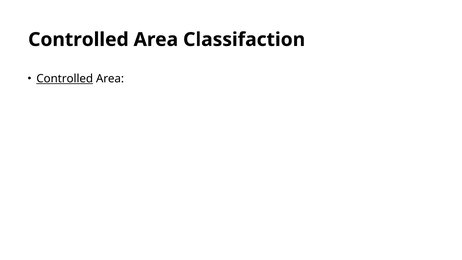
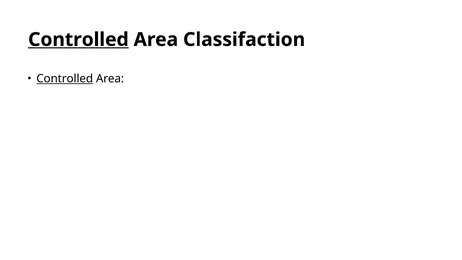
Controlled underline: none -> present (78, 40)
